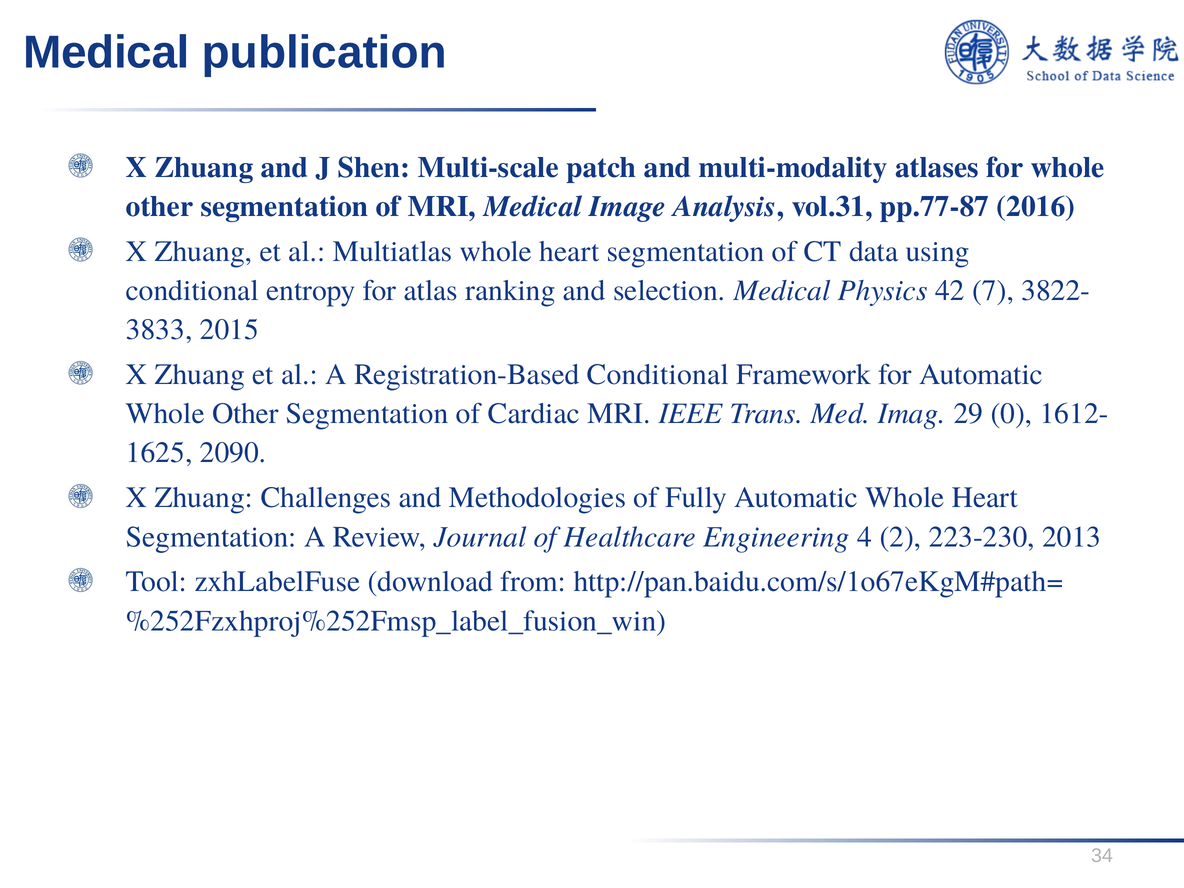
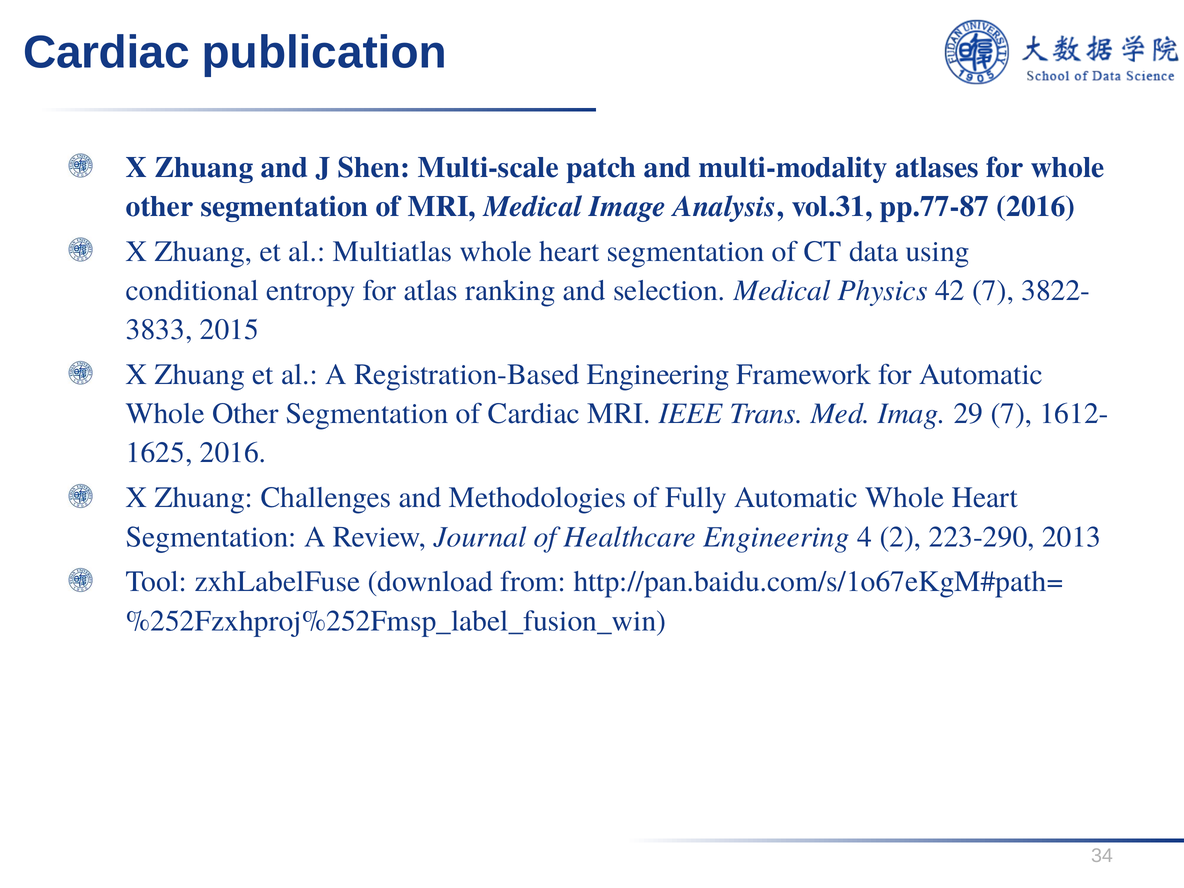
Medical: Medical -> Cardiac (106, 53)
Registration-Based Conditional: Conditional -> Engineering (658, 375)
29 0: 0 -> 7 (1011, 414)
2090: 2090 -> 2016 (233, 453)
223-230: 223-230 -> 223-290 (982, 537)
